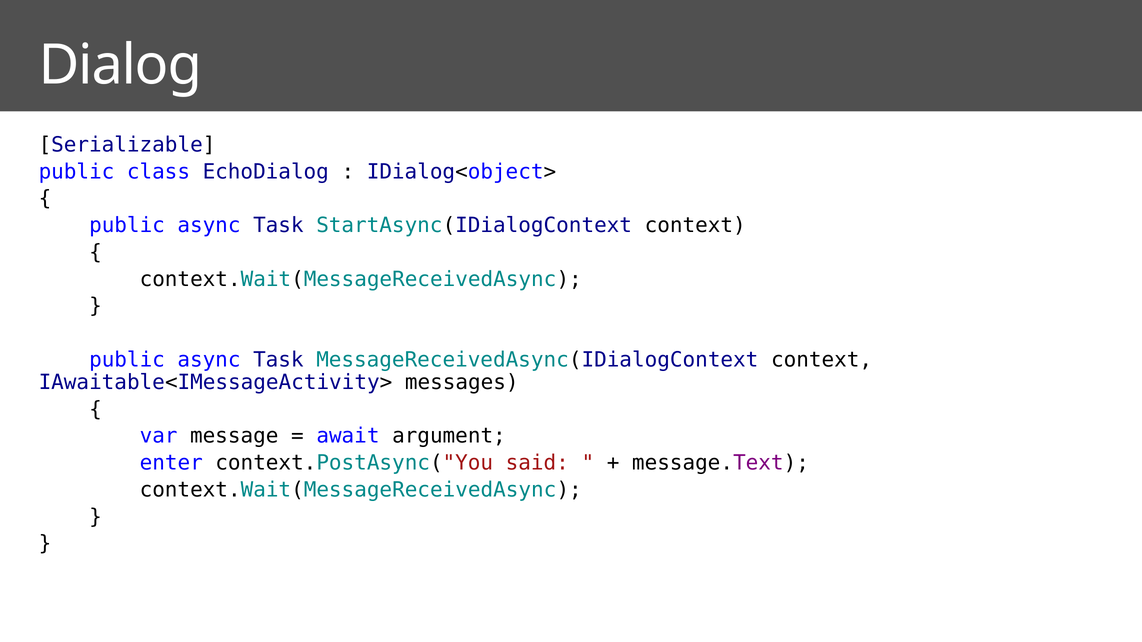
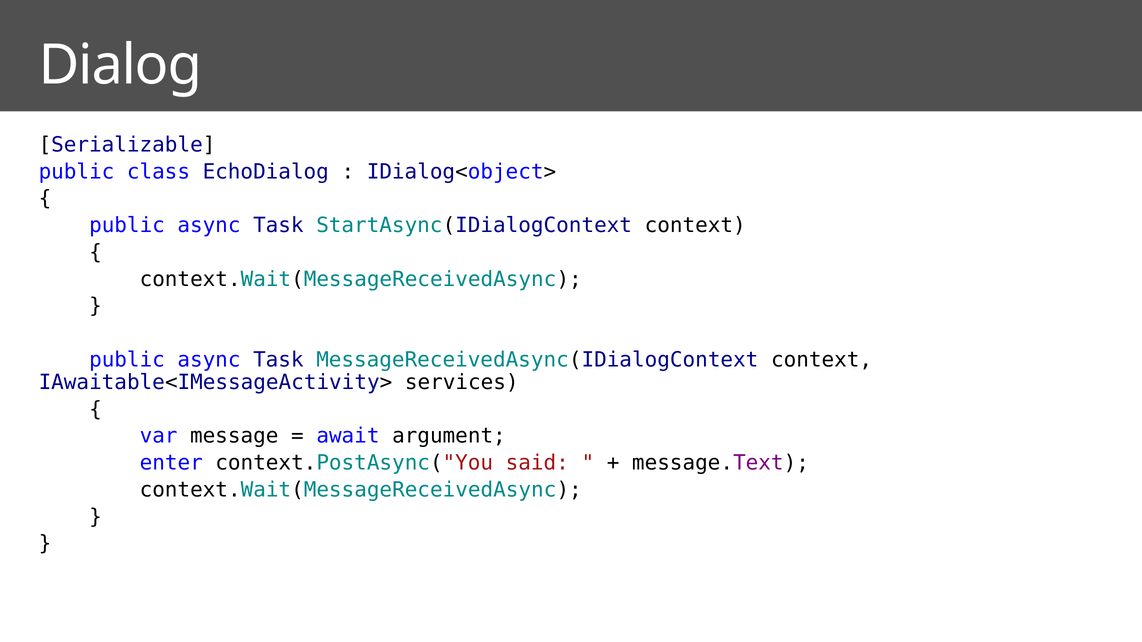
messages: messages -> services (462, 382)
